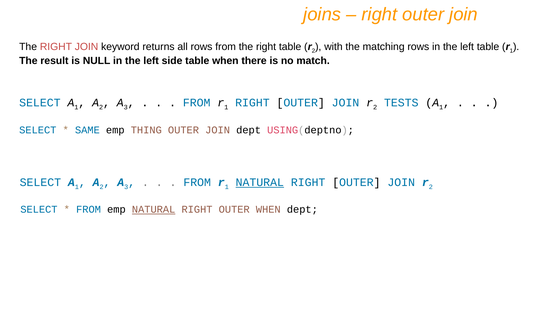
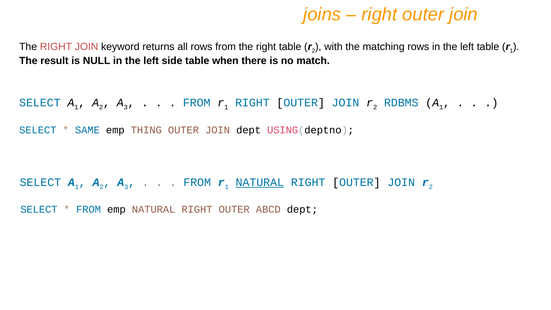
TESTS: TESTS -> RDBMS (401, 103)
NATURAL underline: present -> none (154, 209)
OUTER WHEN: WHEN -> ABCD (268, 209)
